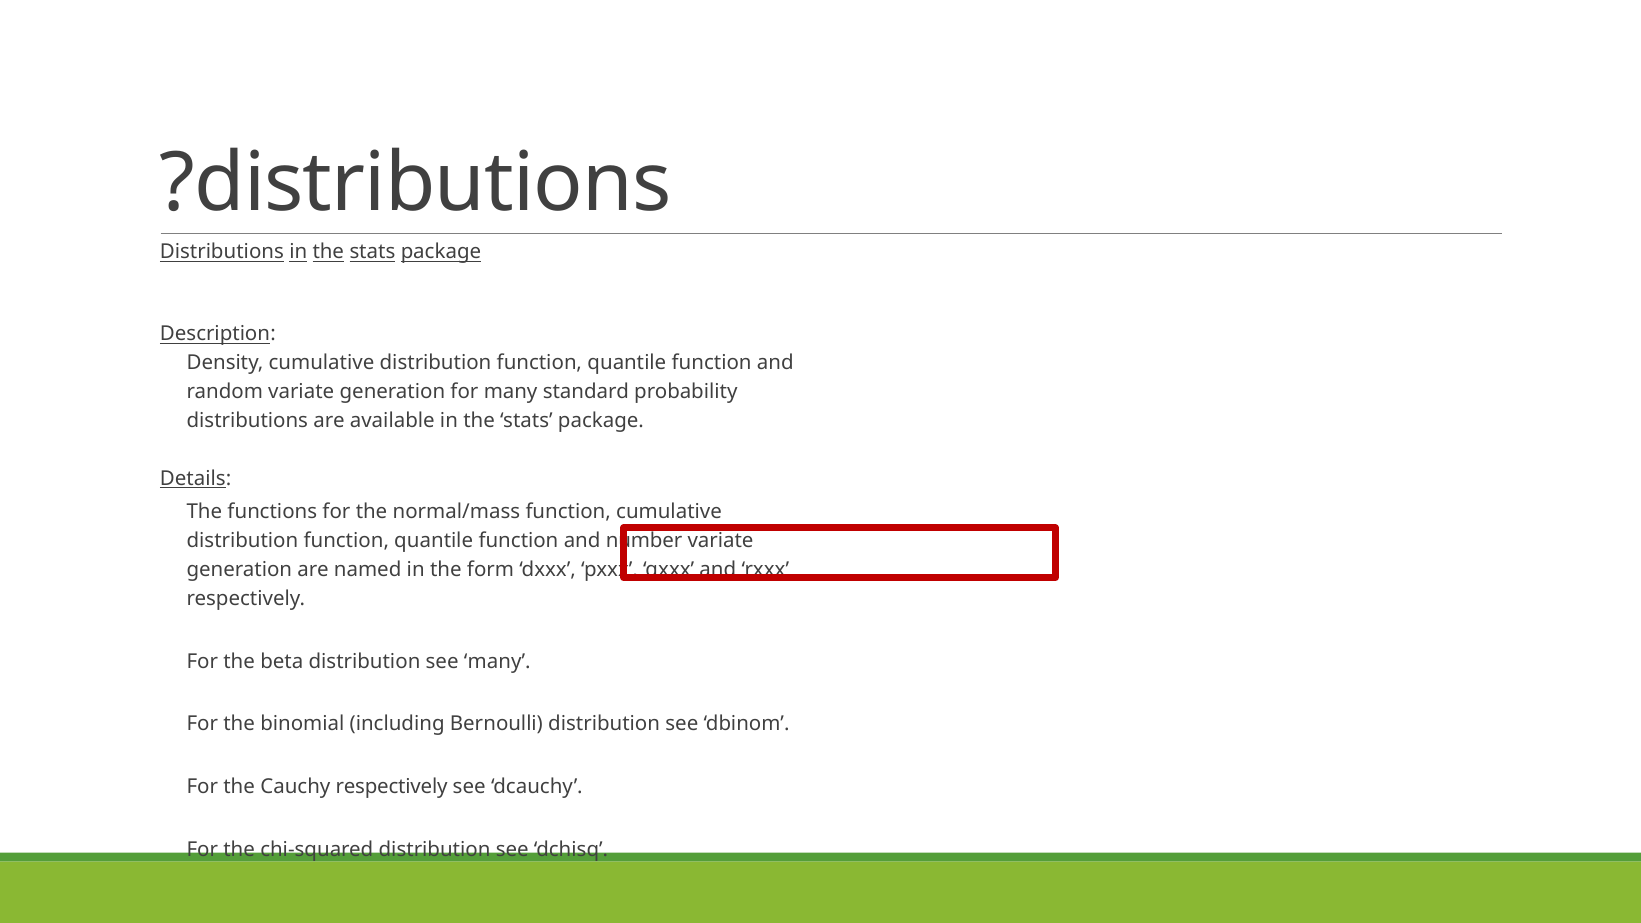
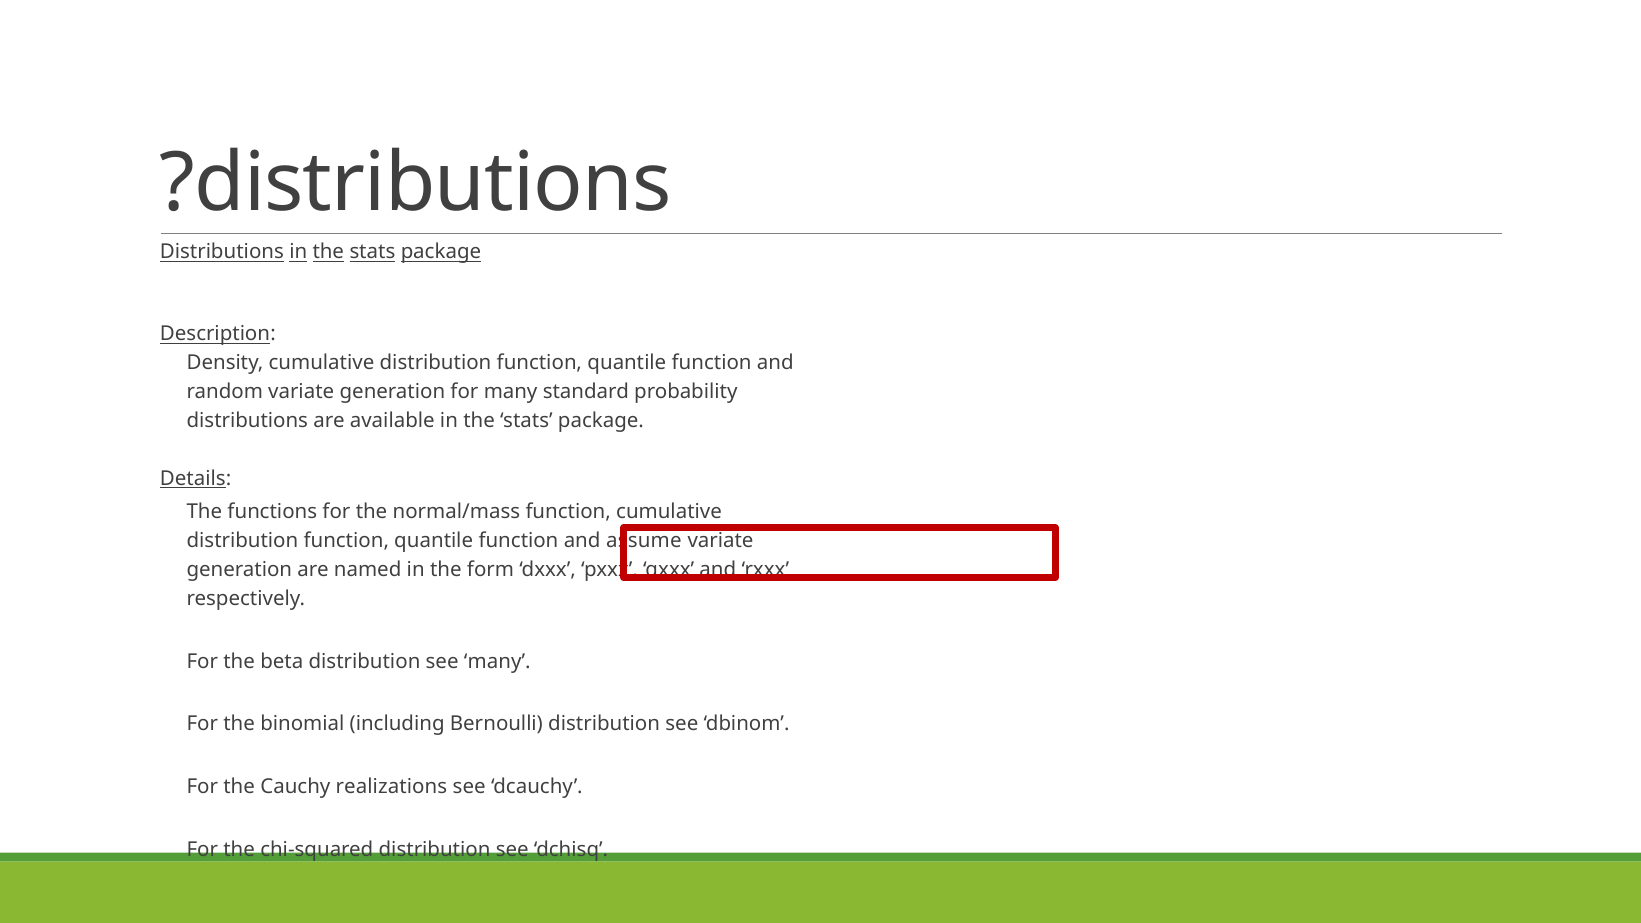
number: number -> assume (644, 541)
Cauchy respectively: respectively -> realizations (391, 787)
